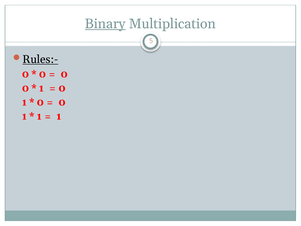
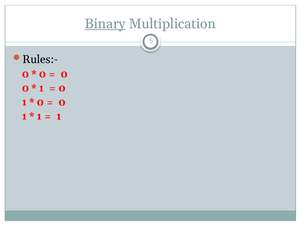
Rules:- underline: present -> none (40, 59)
